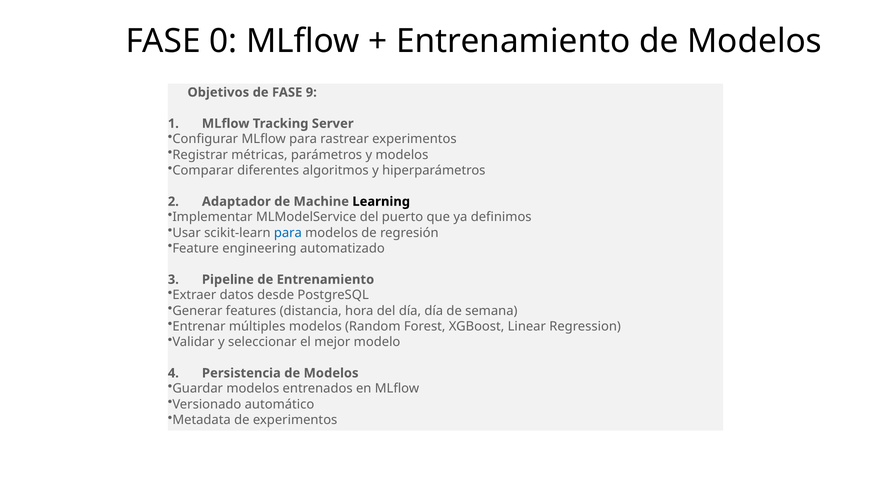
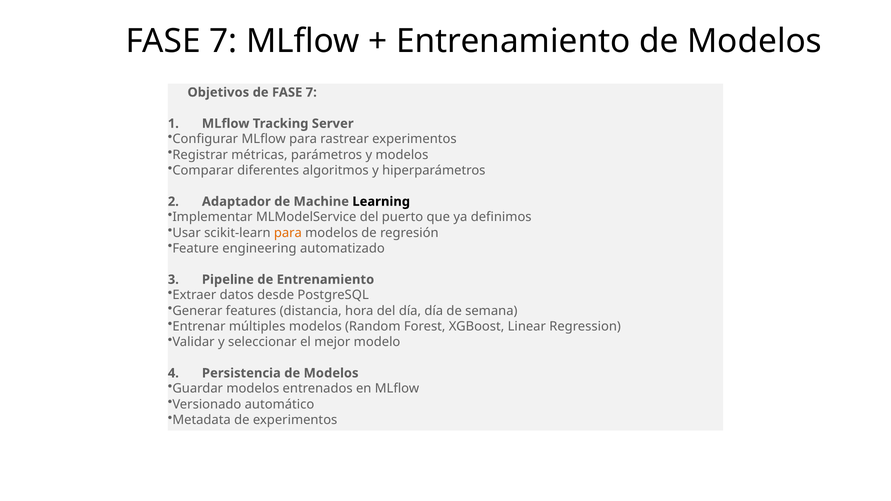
0: 0 -> 7 (223, 41)
de FASE 9: 9 -> 7 (311, 92)
para colour: blue -> orange (288, 233)
